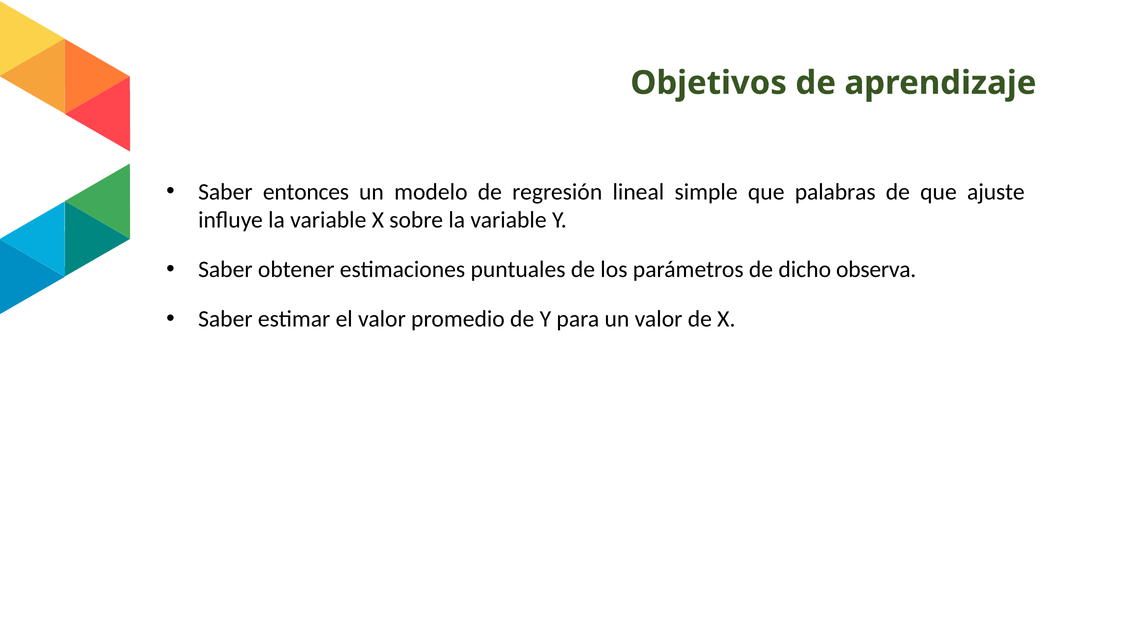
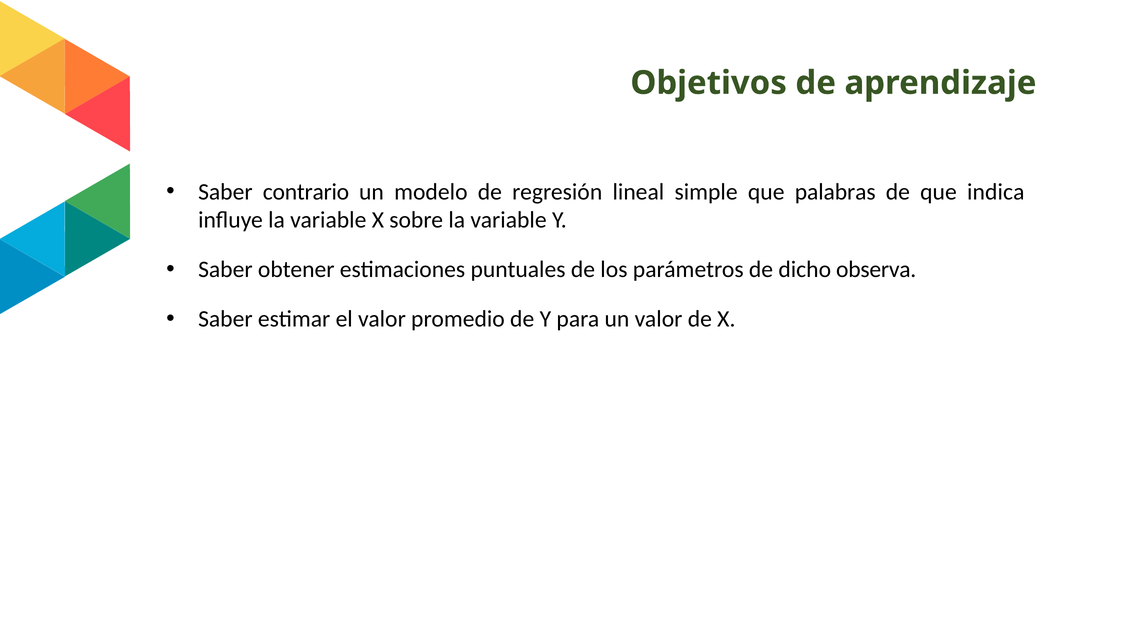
entonces: entonces -> contrario (306, 192)
ajuste: ajuste -> indica (996, 192)
